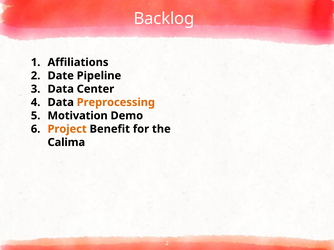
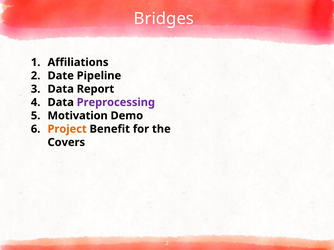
Backlog: Backlog -> Bridges (164, 19)
Center: Center -> Report (95, 89)
Preprocessing colour: orange -> purple (116, 103)
Calima: Calima -> Covers (66, 143)
